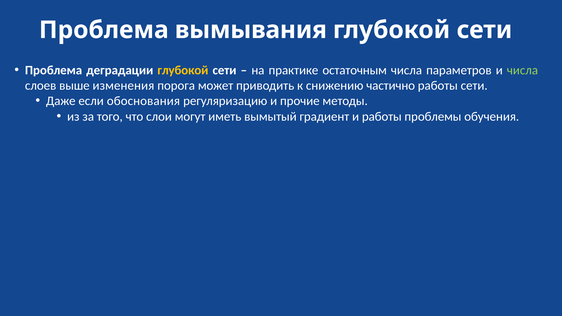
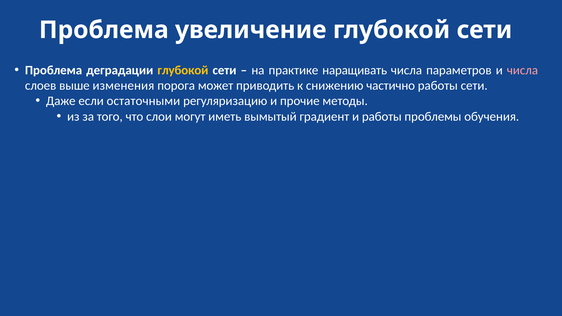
вымывания: вымывания -> увеличение (251, 30)
остаточным: остаточным -> наращивать (355, 70)
числа colour: light green -> pink (522, 70)
обоснования: обоснования -> остаточными (143, 101)
